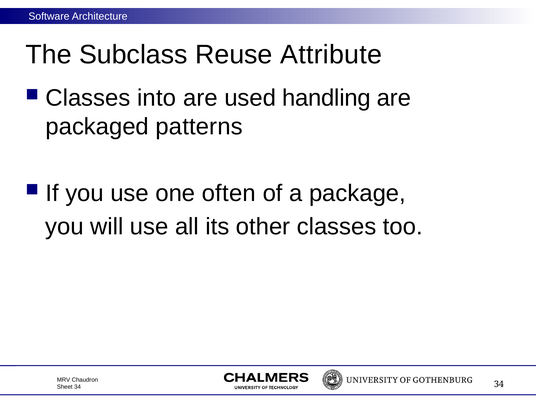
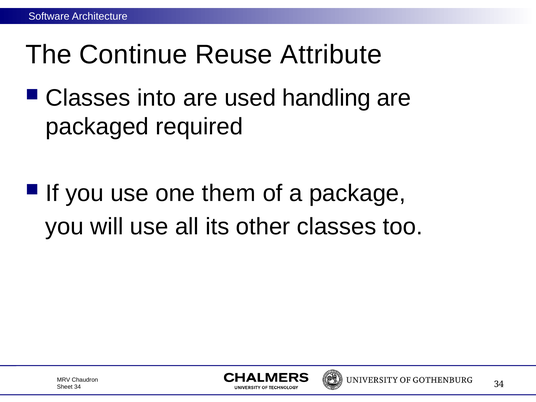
Subclass: Subclass -> Continue (133, 55)
patterns: patterns -> required (199, 127)
often: often -> them (229, 193)
